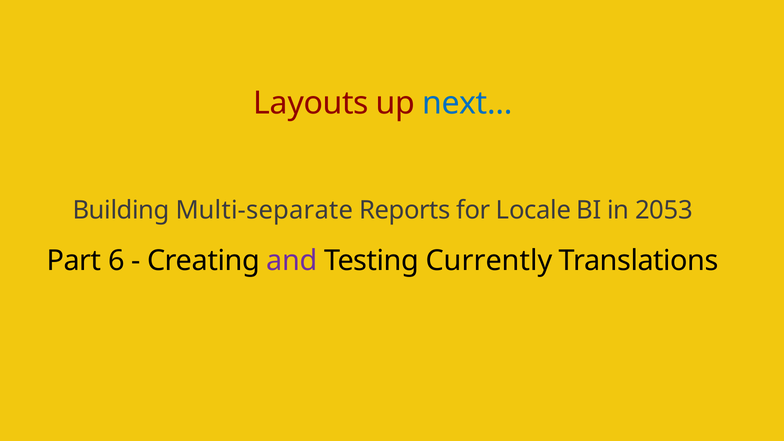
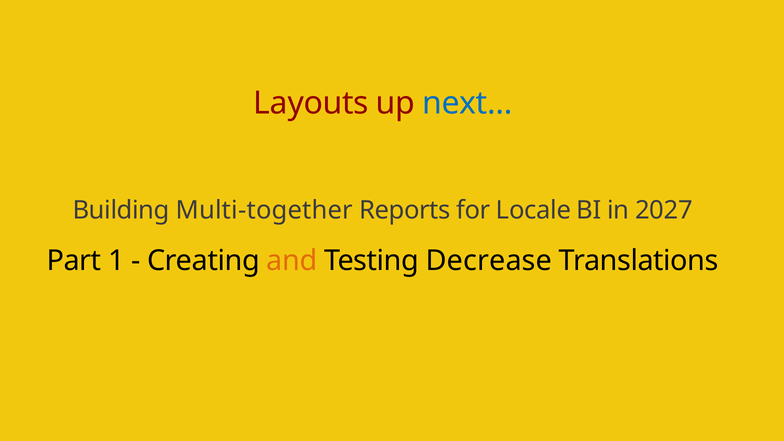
Multi-separate: Multi-separate -> Multi-together (264, 210)
2053: 2053 -> 2027 (664, 210)
6: 6 -> 1 (116, 260)
and colour: purple -> orange (292, 260)
Currently: Currently -> Decrease (489, 260)
